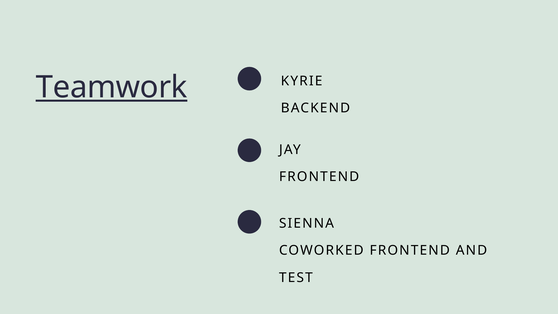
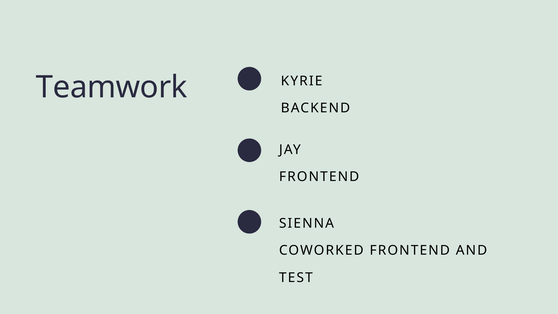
Teamwork underline: present -> none (112, 87)
